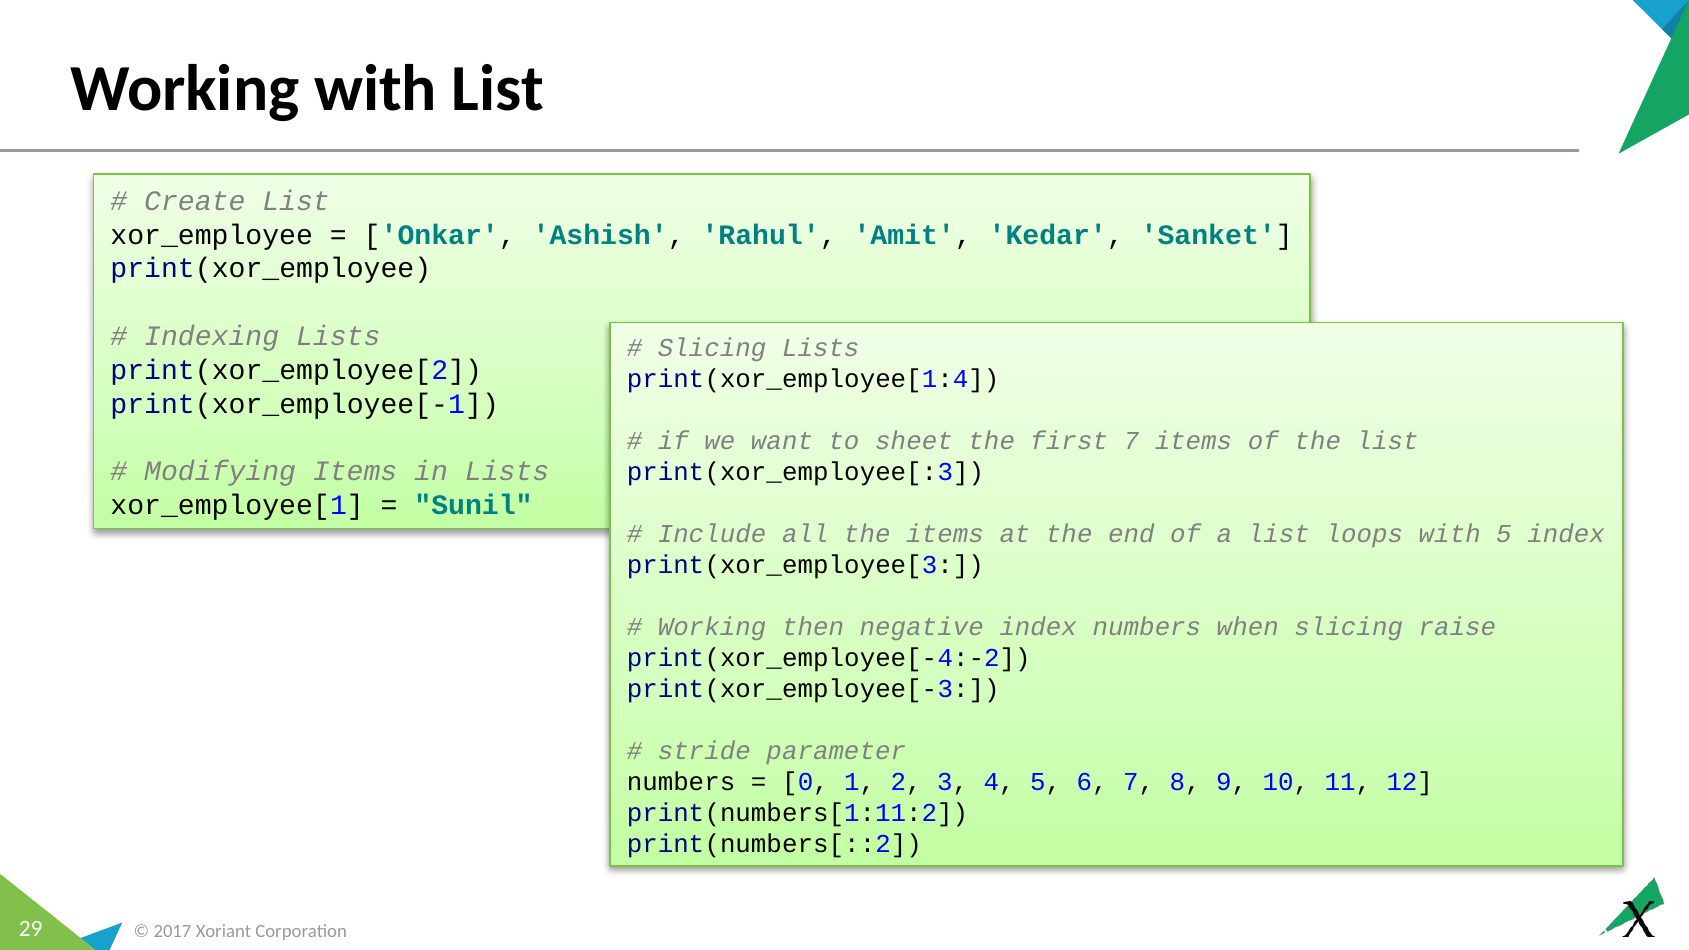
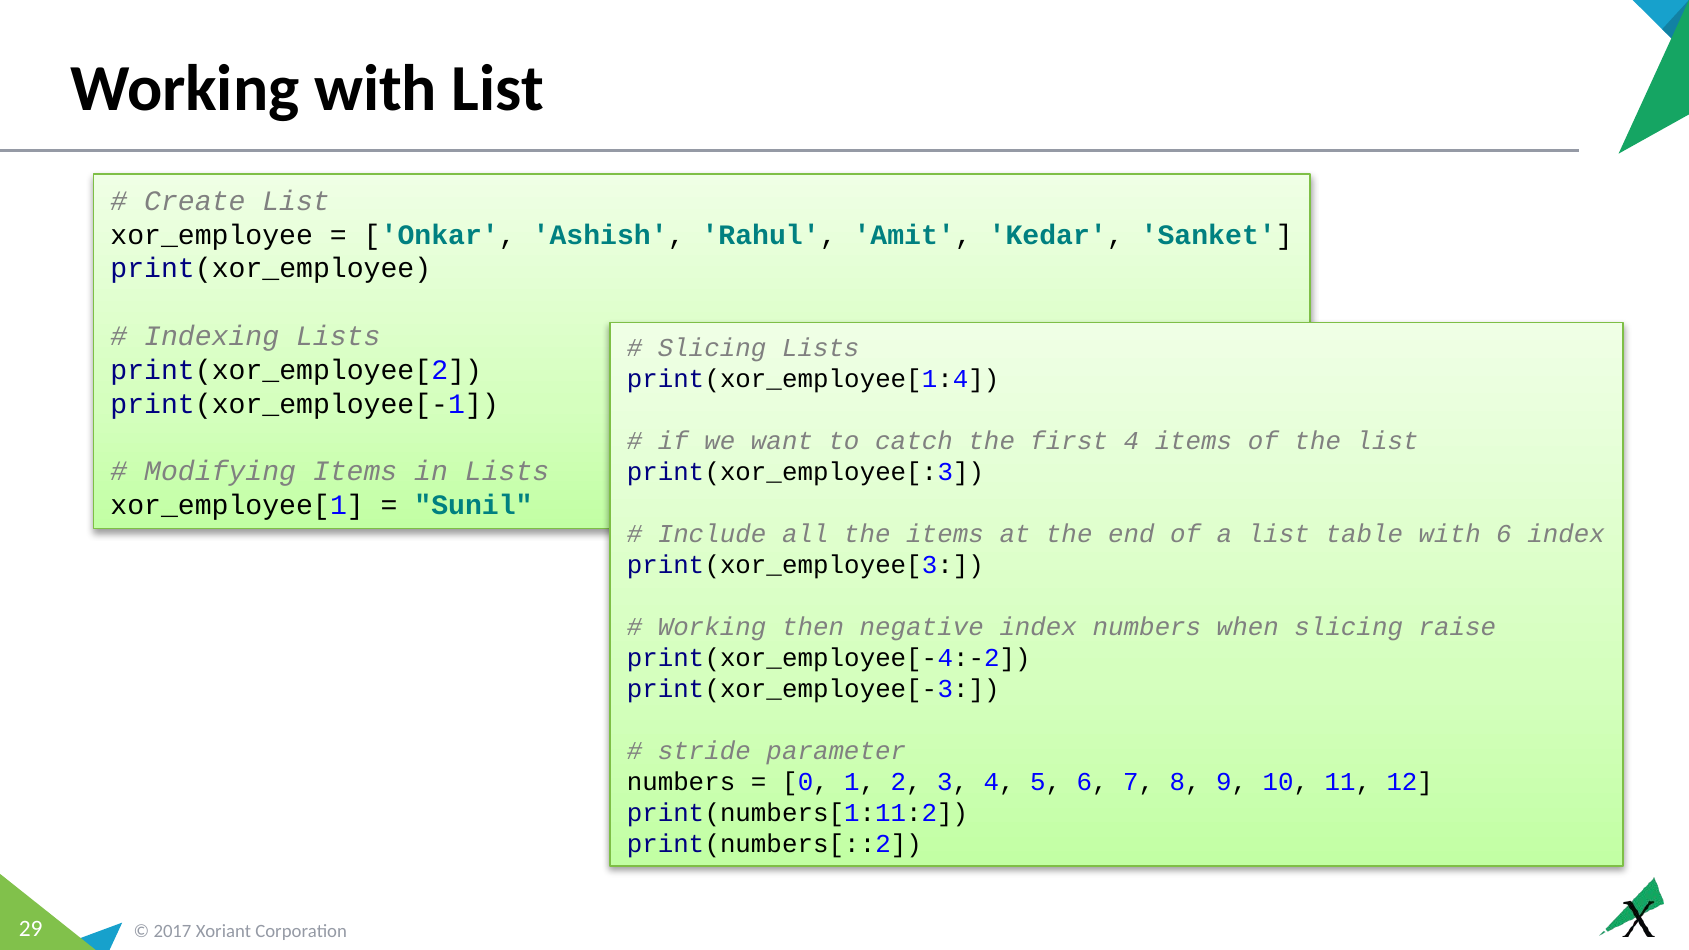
sheet: sheet -> catch (914, 441)
first 7: 7 -> 4 (1131, 441)
loops: loops -> table (1364, 534)
with 5: 5 -> 6 (1504, 534)
